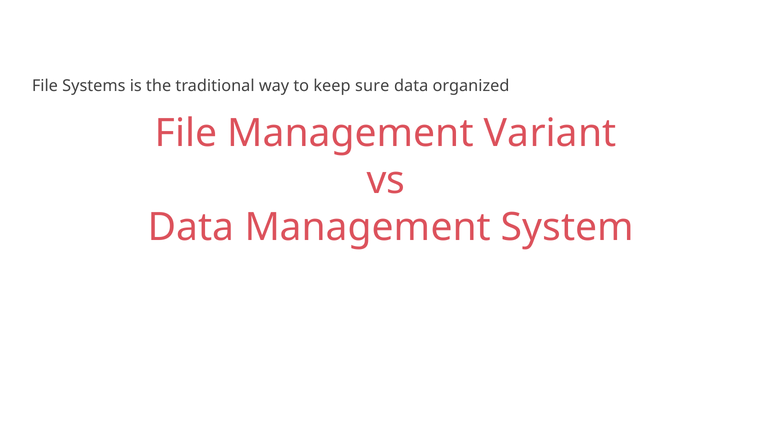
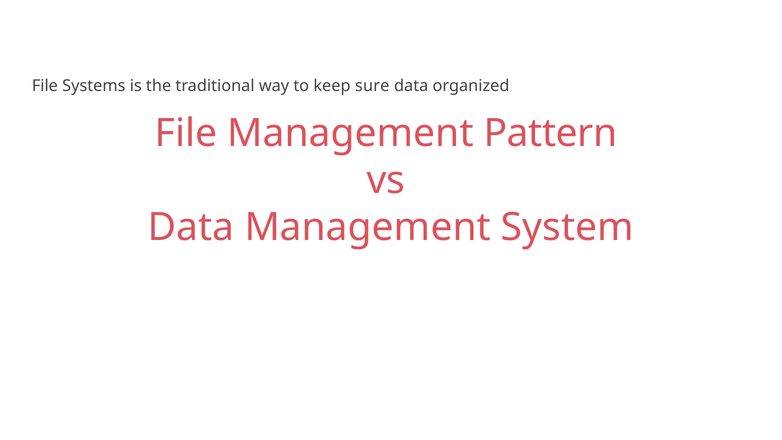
Variant: Variant -> Pattern (550, 134)
